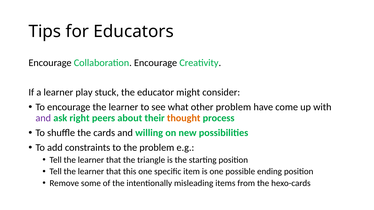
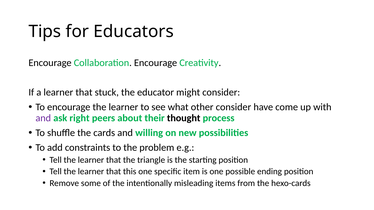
a learner play: play -> that (84, 92)
other problem: problem -> consider (233, 107)
thought colour: orange -> black (184, 118)
